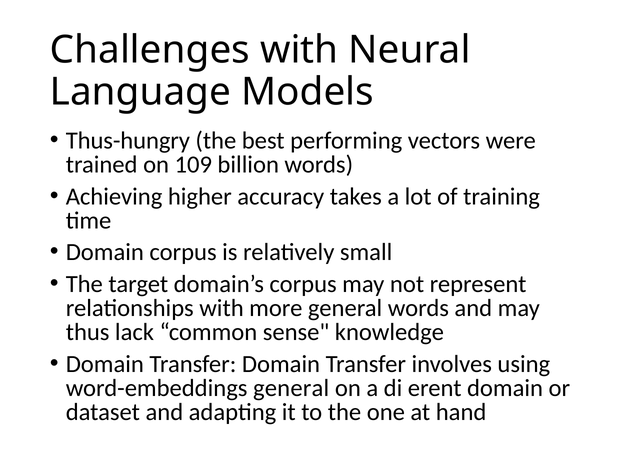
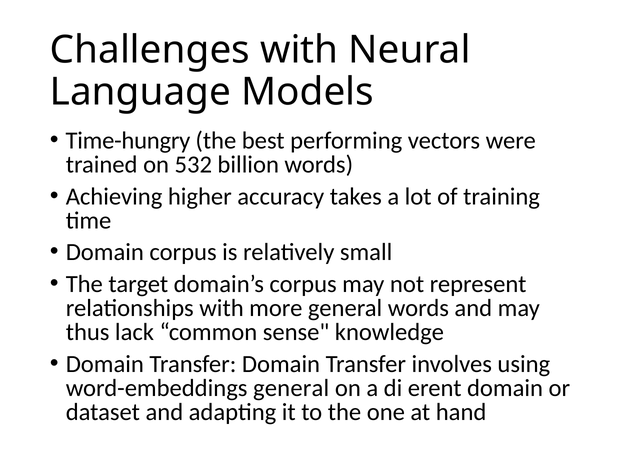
Thus-hungry: Thus-hungry -> Time-hungry (128, 141)
109: 109 -> 532 (193, 165)
